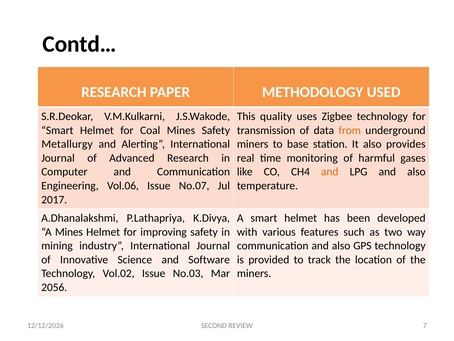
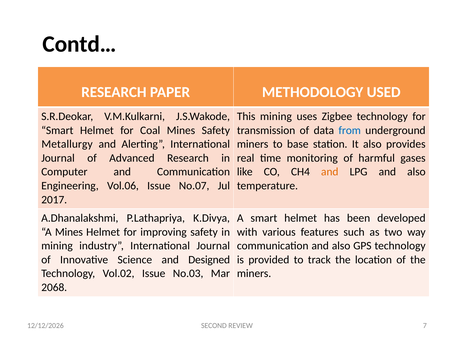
This quality: quality -> mining (276, 116)
from colour: orange -> blue (350, 130)
Software: Software -> Designed (209, 259)
2056: 2056 -> 2068 (54, 287)
